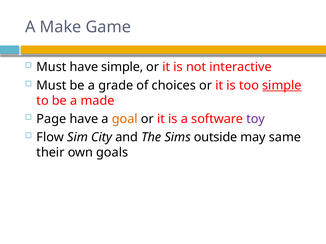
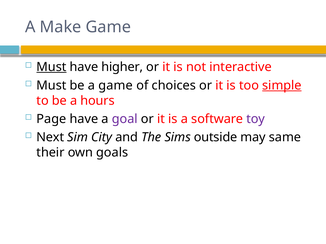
Must underline: none -> present (51, 67)
have simple: simple -> higher (122, 67)
a grade: grade -> game (116, 86)
made: made -> hours (98, 101)
goal colour: orange -> purple (125, 119)
Flow: Flow -> Next (50, 138)
